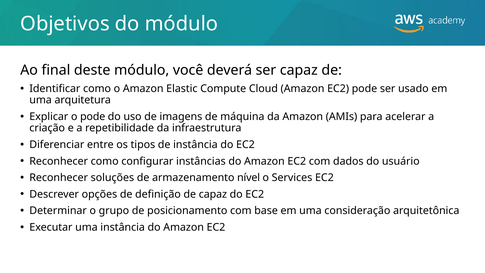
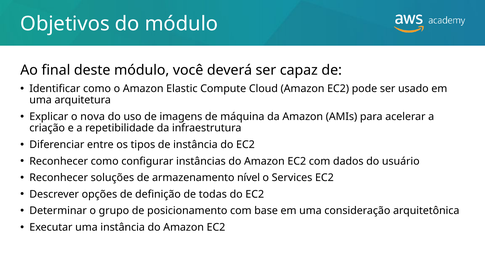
o pode: pode -> nova (93, 117)
de capaz: capaz -> todas (213, 194)
